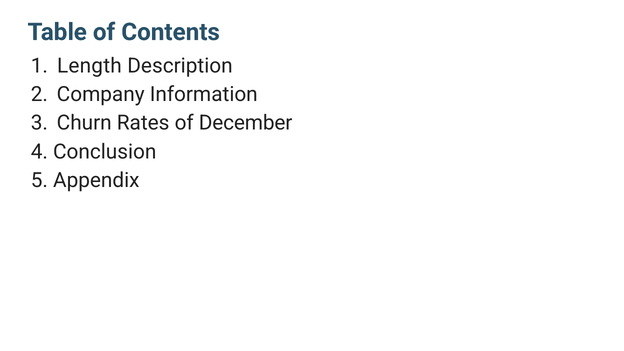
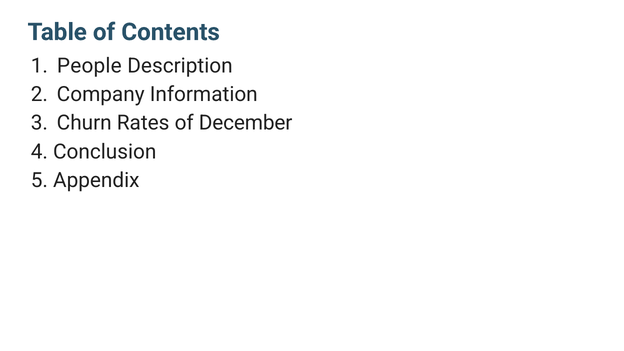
Length: Length -> People (89, 66)
